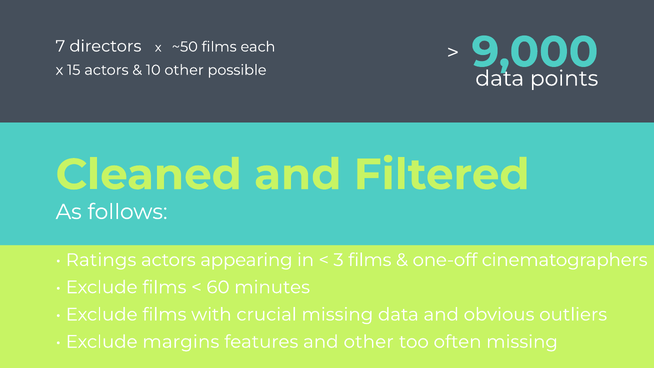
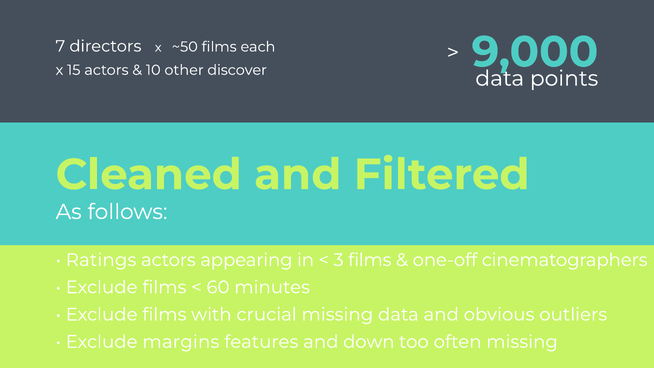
possible: possible -> discover (237, 70)
and other: other -> down (369, 342)
